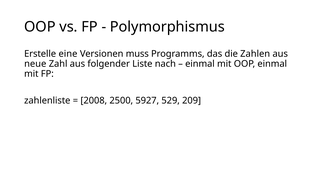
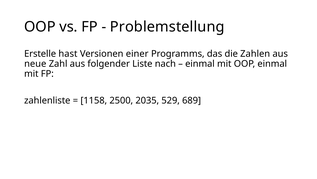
Polymorphismus: Polymorphismus -> Problemstellung (167, 27)
eine: eine -> hast (68, 54)
muss: muss -> einer (137, 54)
2008: 2008 -> 1158 (94, 100)
5927: 5927 -> 2035 (147, 100)
209: 209 -> 689 (192, 100)
